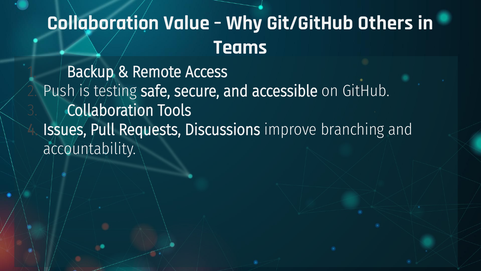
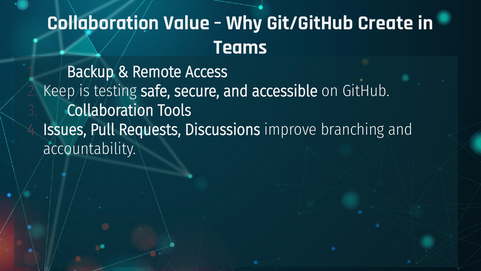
Others: Others -> Create (386, 23)
Push: Push -> Keep (59, 91)
